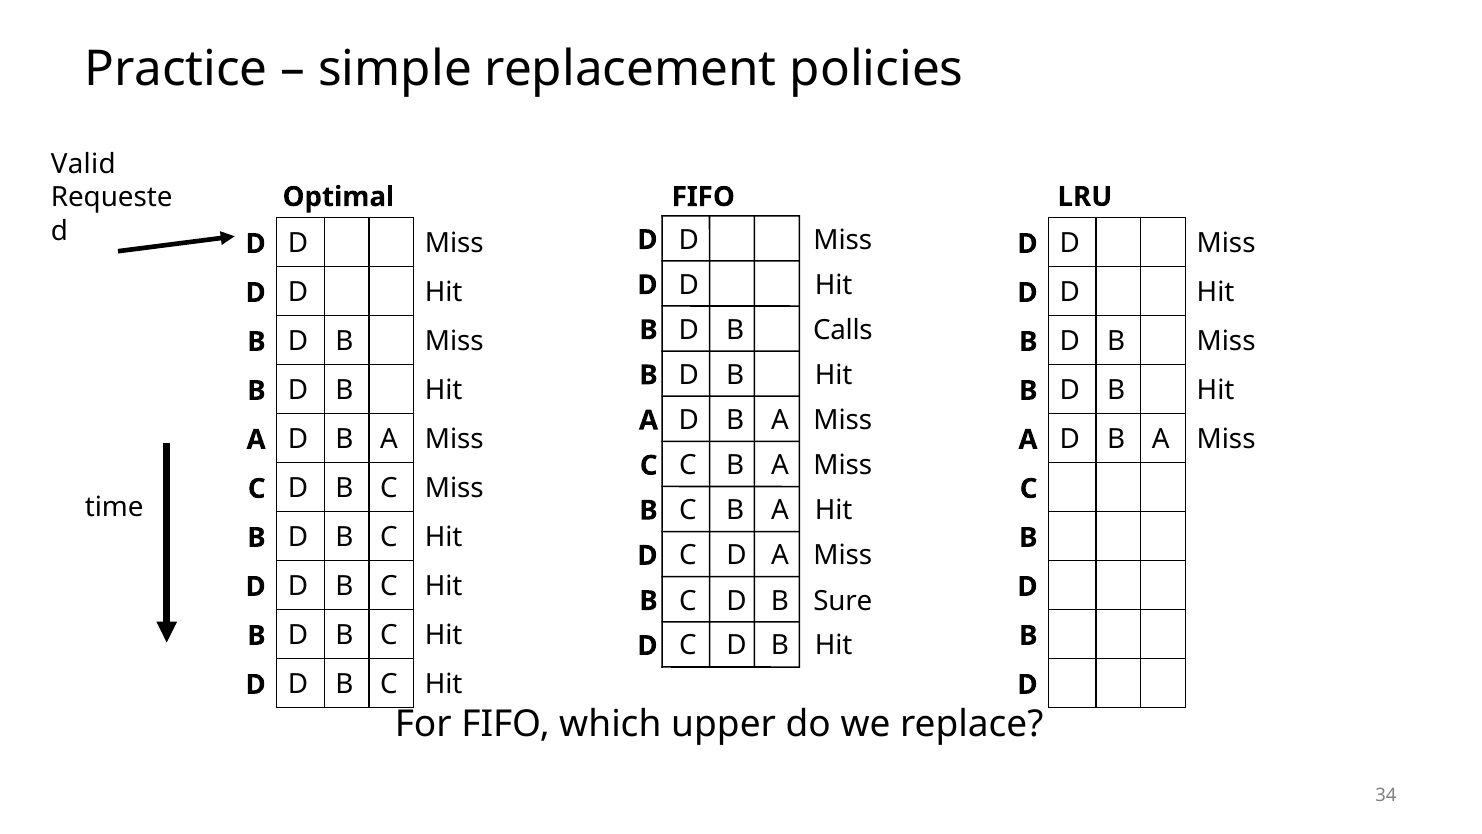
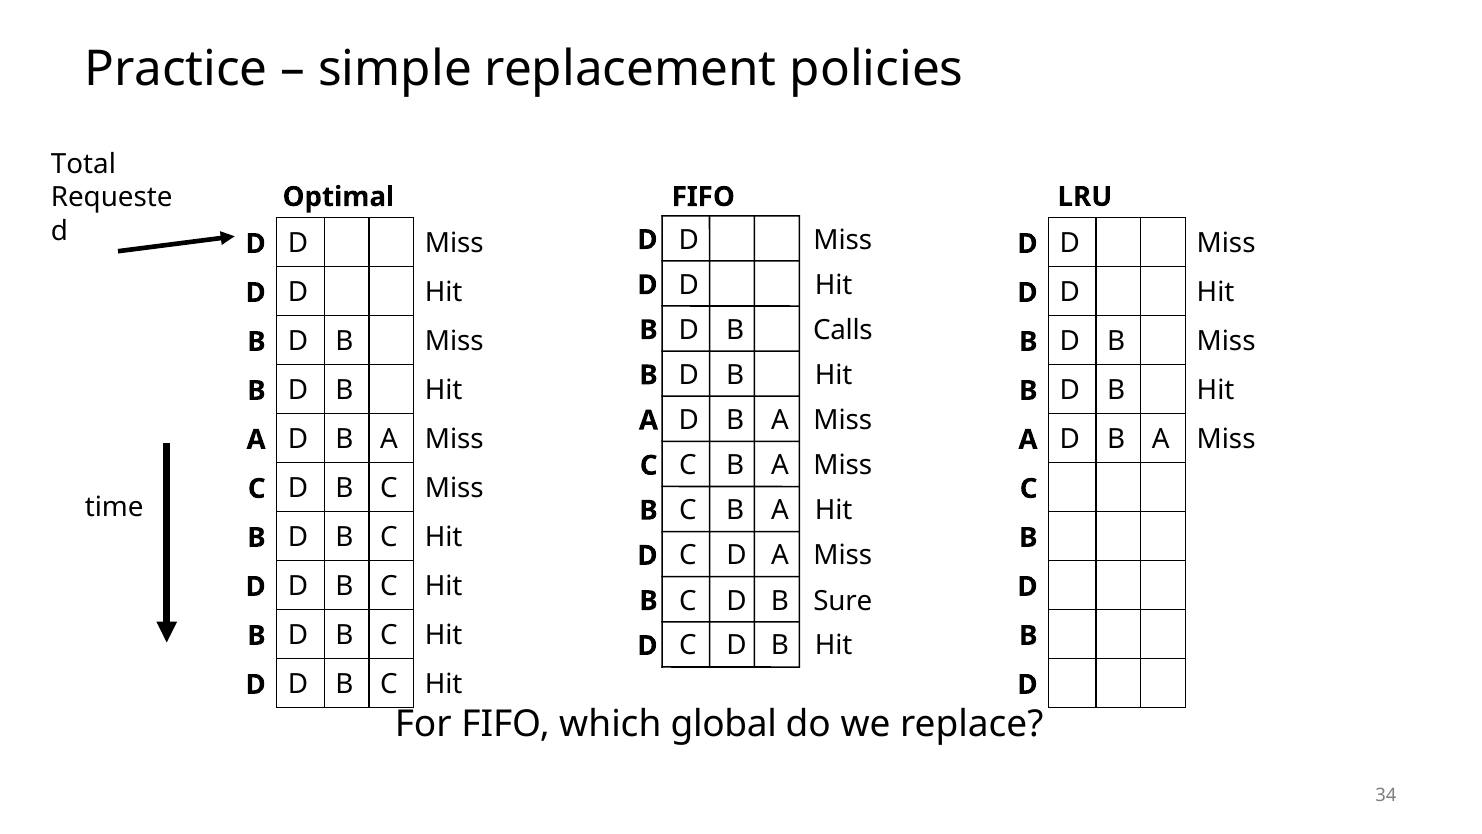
Valid: Valid -> Total (83, 164)
upper: upper -> global (724, 724)
